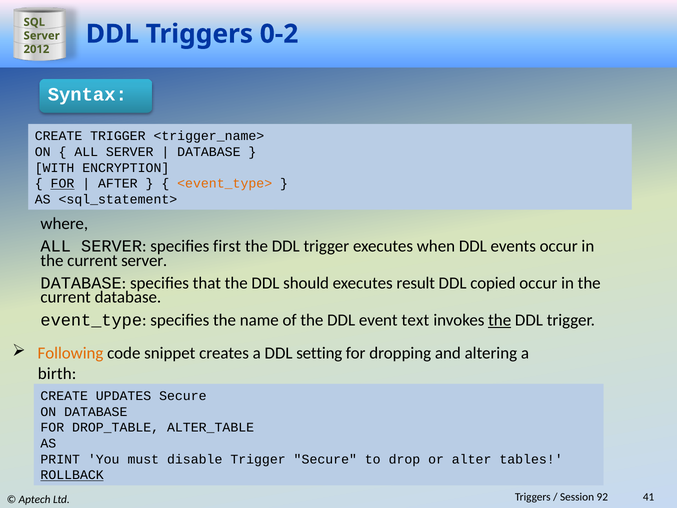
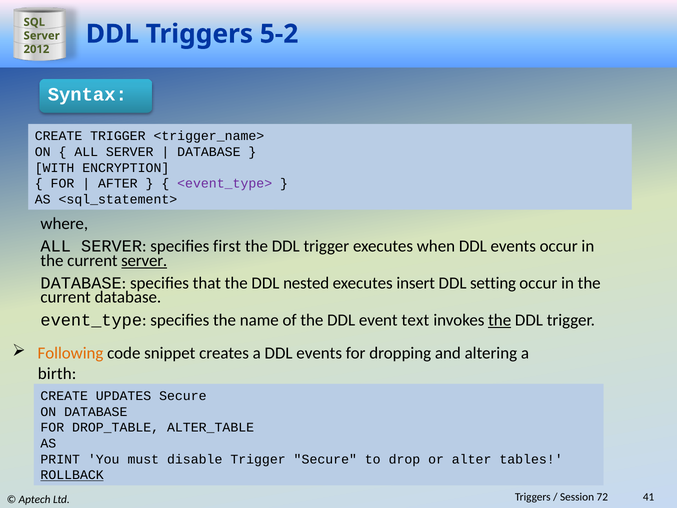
0-2: 0-2 -> 5-2 (279, 34)
FOR underline: present -> none (62, 183)
<event_type> colour: orange -> purple (225, 183)
server underline: none -> present (144, 260)
should: should -> nested (306, 283)
result: result -> insert (416, 283)
copied: copied -> setting (493, 283)
a DDL setting: setting -> events (319, 353)
92: 92 -> 72 (602, 497)
